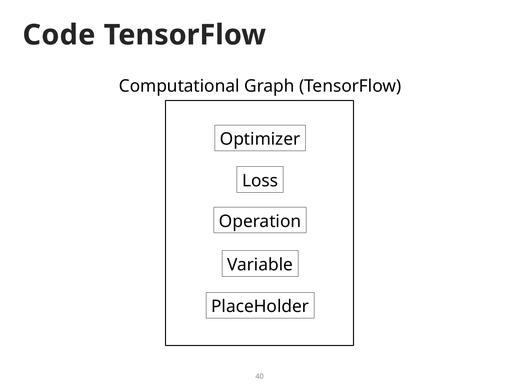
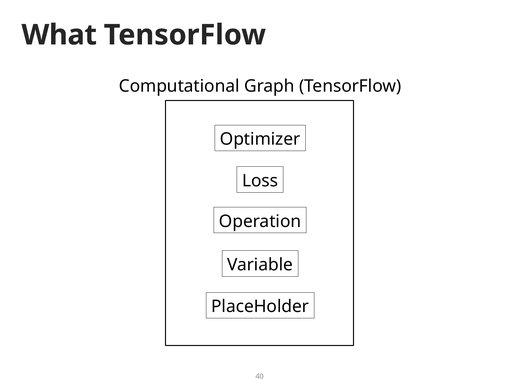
Code: Code -> What (59, 35)
